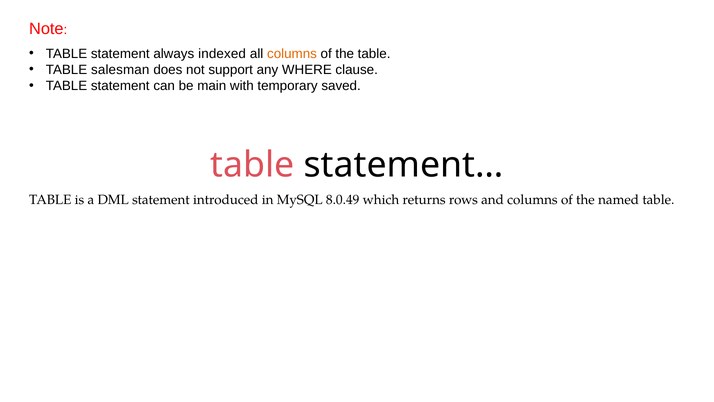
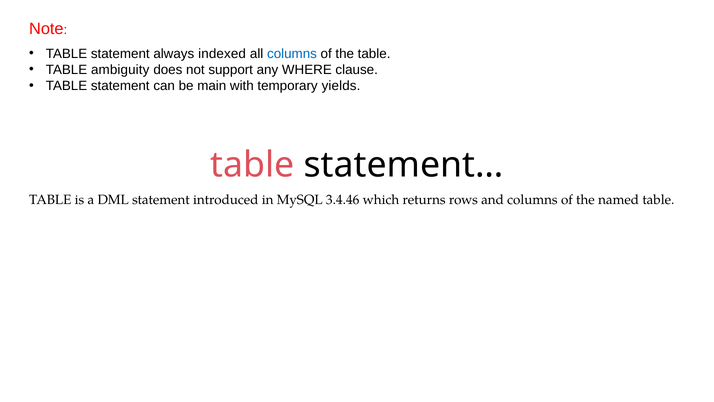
columns colour: orange -> blue (292, 54)
salesman: salesman -> ambiguity (120, 70)
saved: saved -> yields (341, 86)
8.0.49: 8.0.49 -> 3.4.46 (343, 200)
